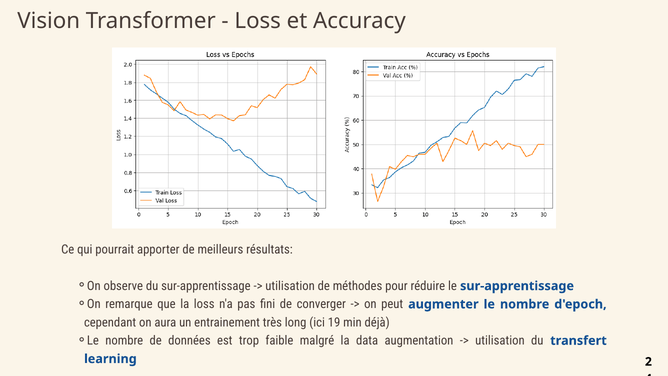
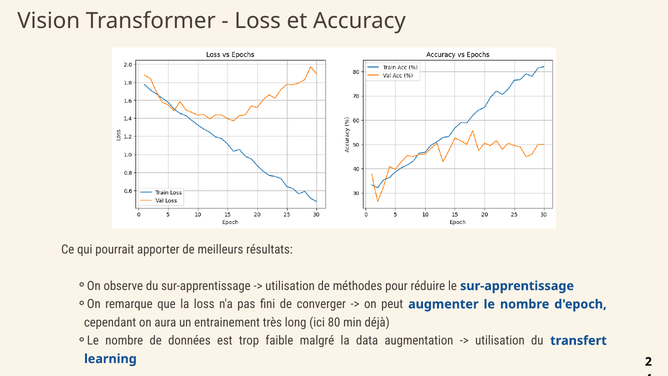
19: 19 -> 80 (334, 322)
